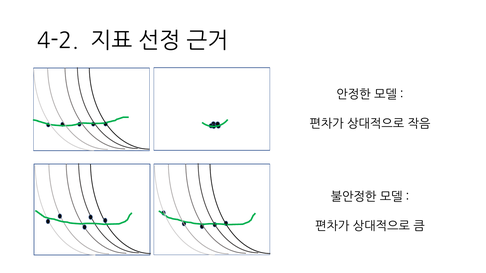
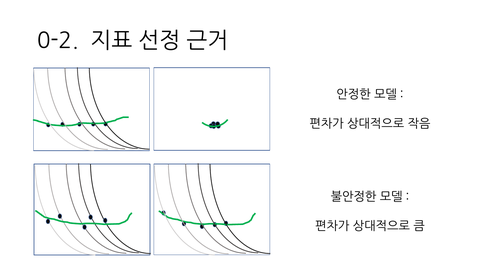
4-2: 4-2 -> 0-2 (58, 41)
